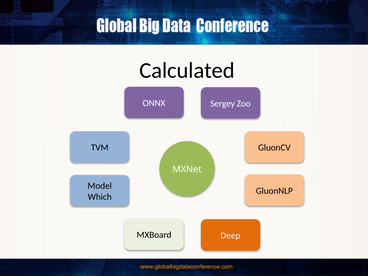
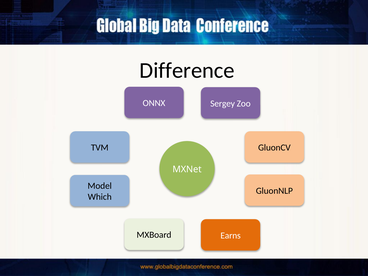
Calculated: Calculated -> Difference (187, 71)
Deep: Deep -> Earns (231, 235)
